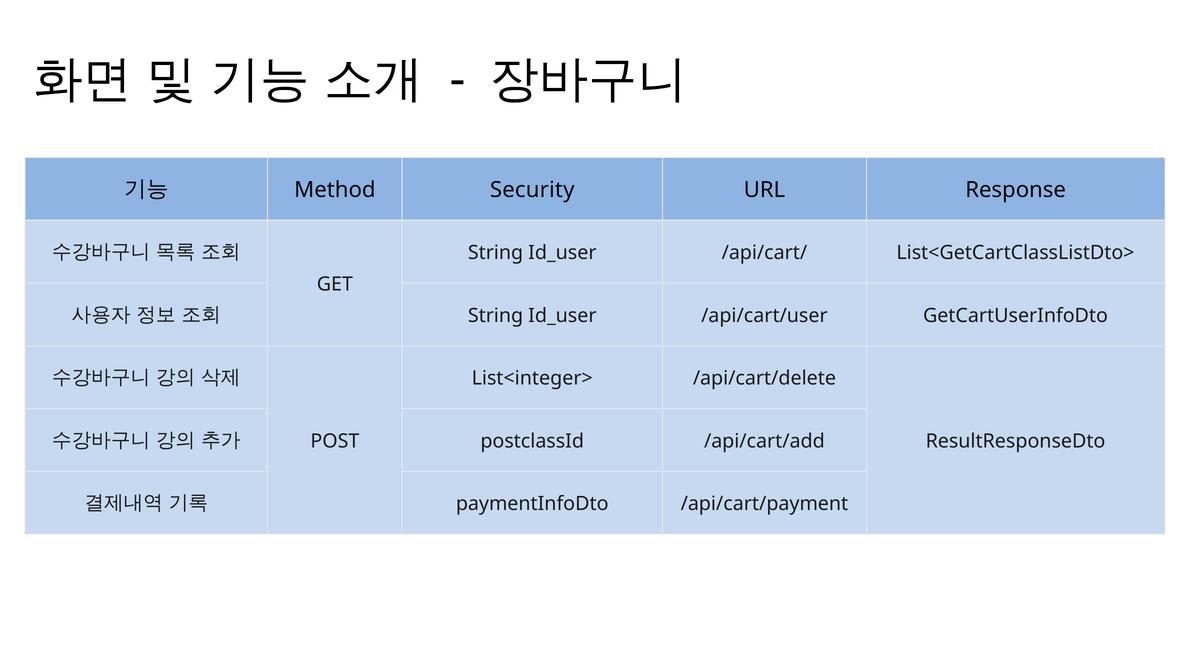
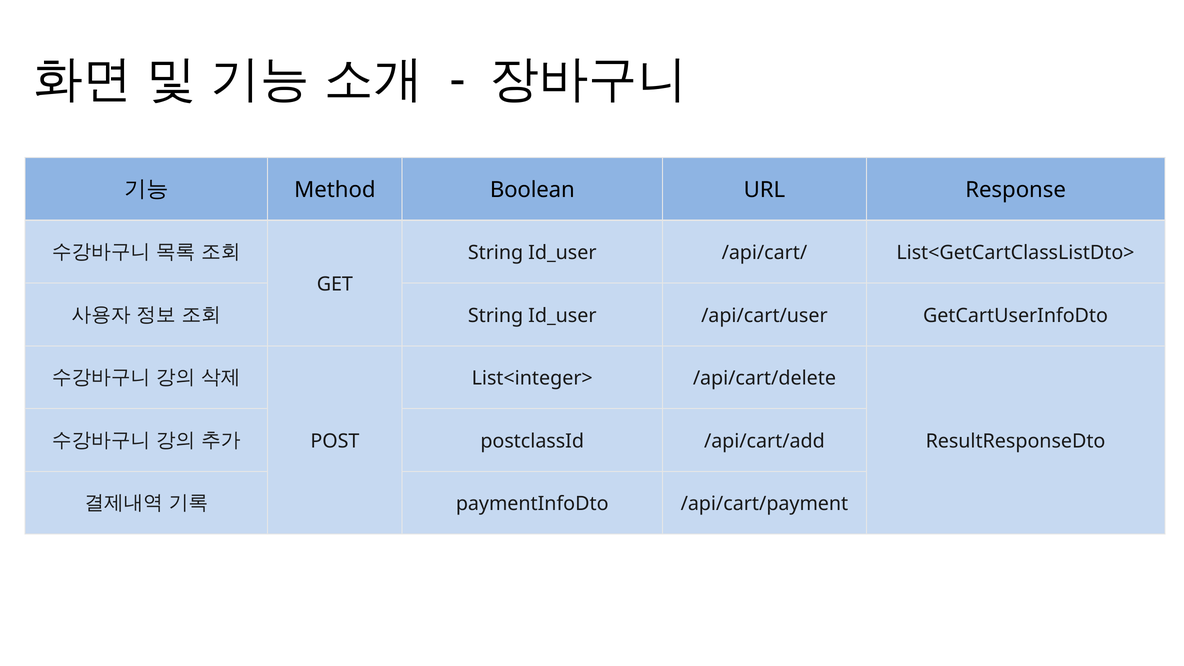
Security: Security -> Boolean (532, 190)
